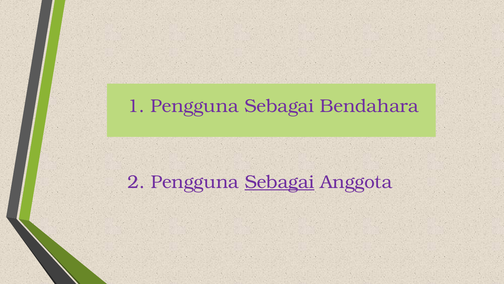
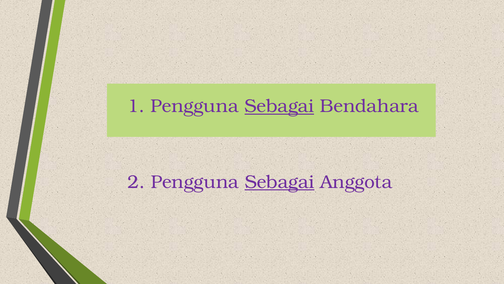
Sebagai underline: none -> present (279, 106)
